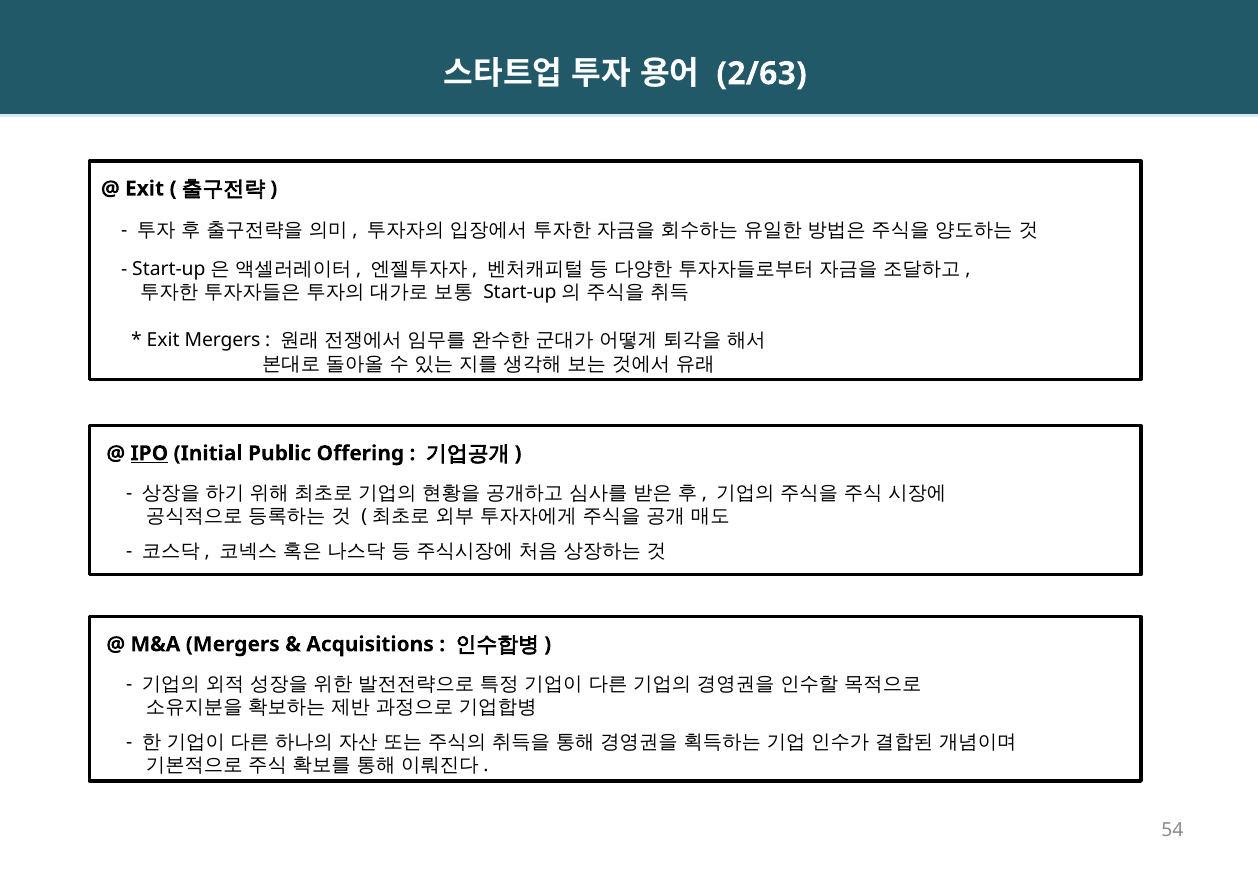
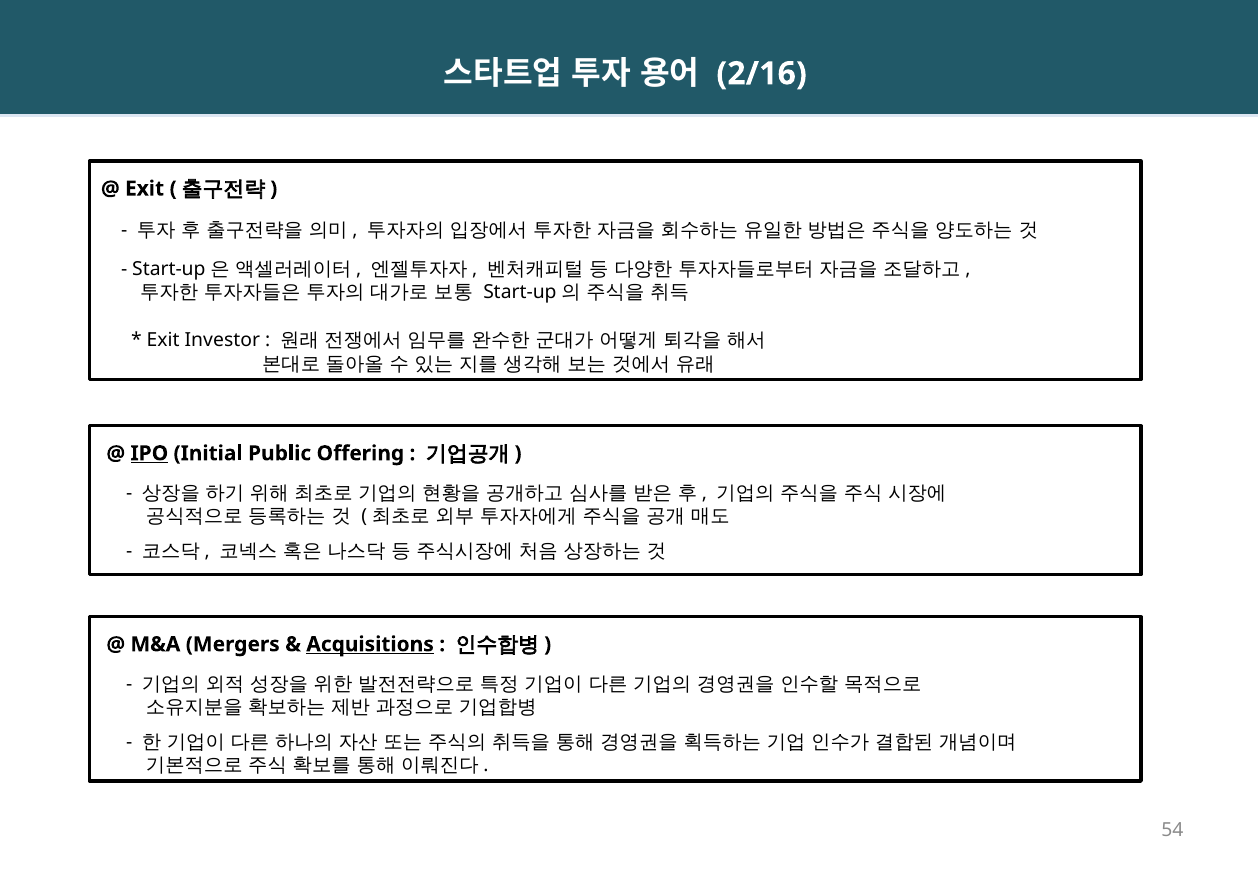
2/63: 2/63 -> 2/16 (762, 74)
Exit Mergers: Mergers -> Investor (222, 340)
Acquisitions underline: none -> present (370, 644)
